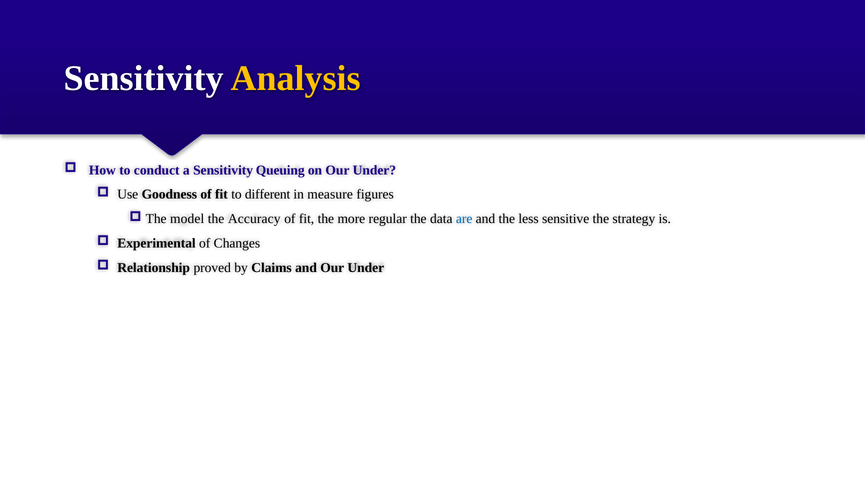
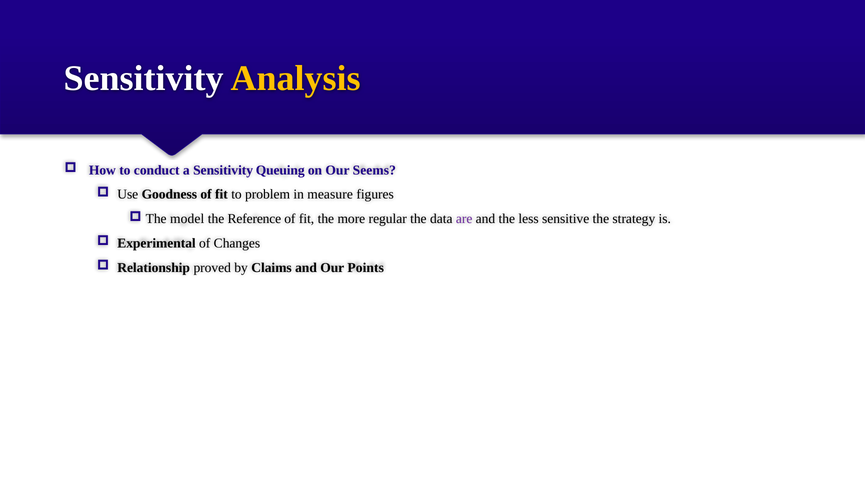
on Our Under: Under -> Seems (374, 170)
different: different -> problem (268, 194)
Accuracy: Accuracy -> Reference (254, 219)
are colour: blue -> purple (464, 219)
and Our Under: Under -> Points (366, 267)
